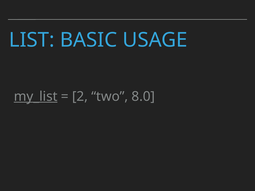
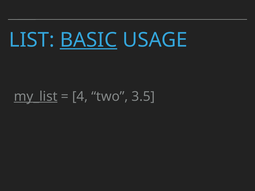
BASIC underline: none -> present (89, 40)
2: 2 -> 4 (80, 97)
8.0: 8.0 -> 3.5 (143, 97)
